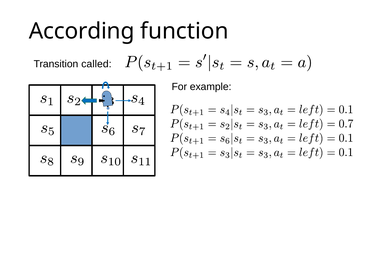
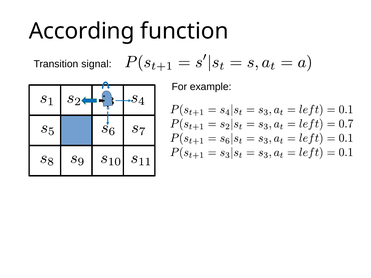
called: called -> signal (96, 64)
